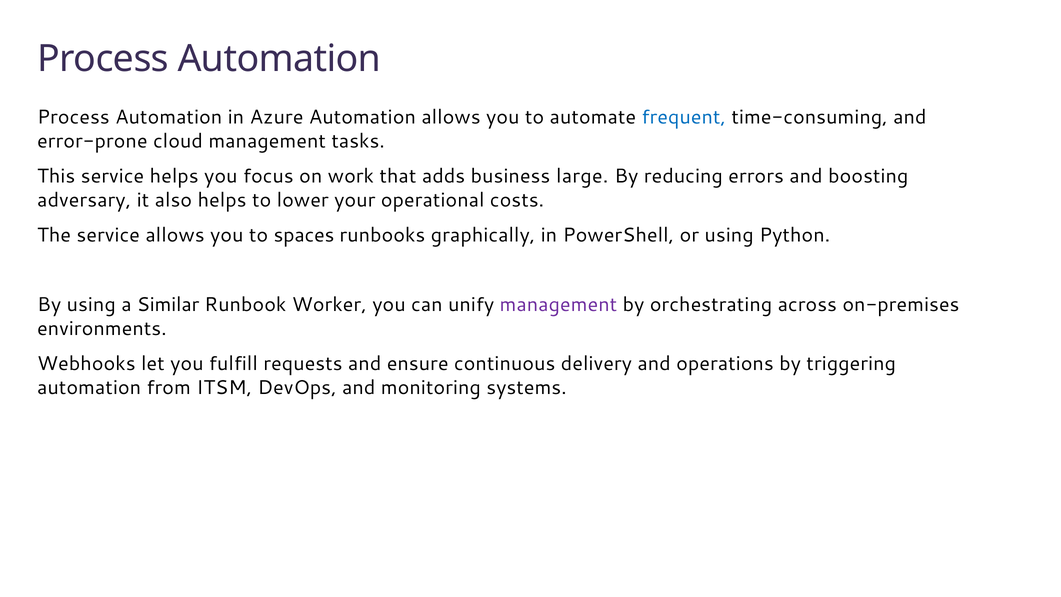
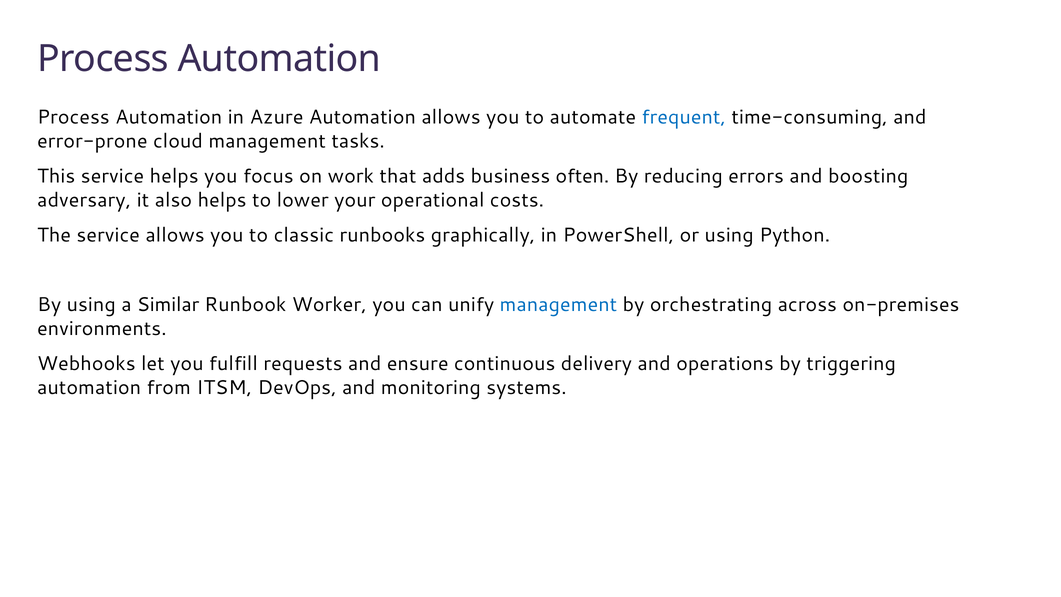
large: large -> often (582, 176)
spaces: spaces -> classic (304, 235)
management colour: purple -> blue (558, 305)
